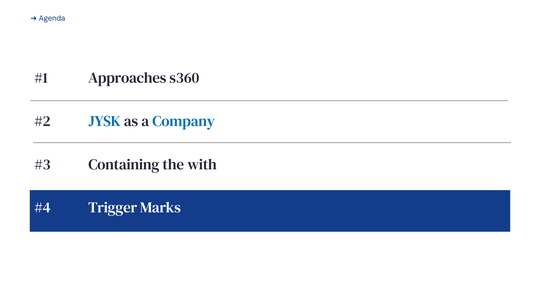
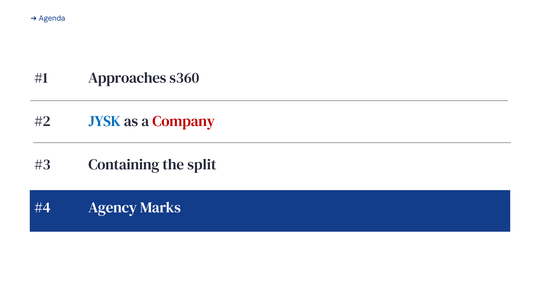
Company colour: blue -> red (184, 121)
with: with -> split (202, 164)
Trigger: Trigger -> Agency (113, 207)
